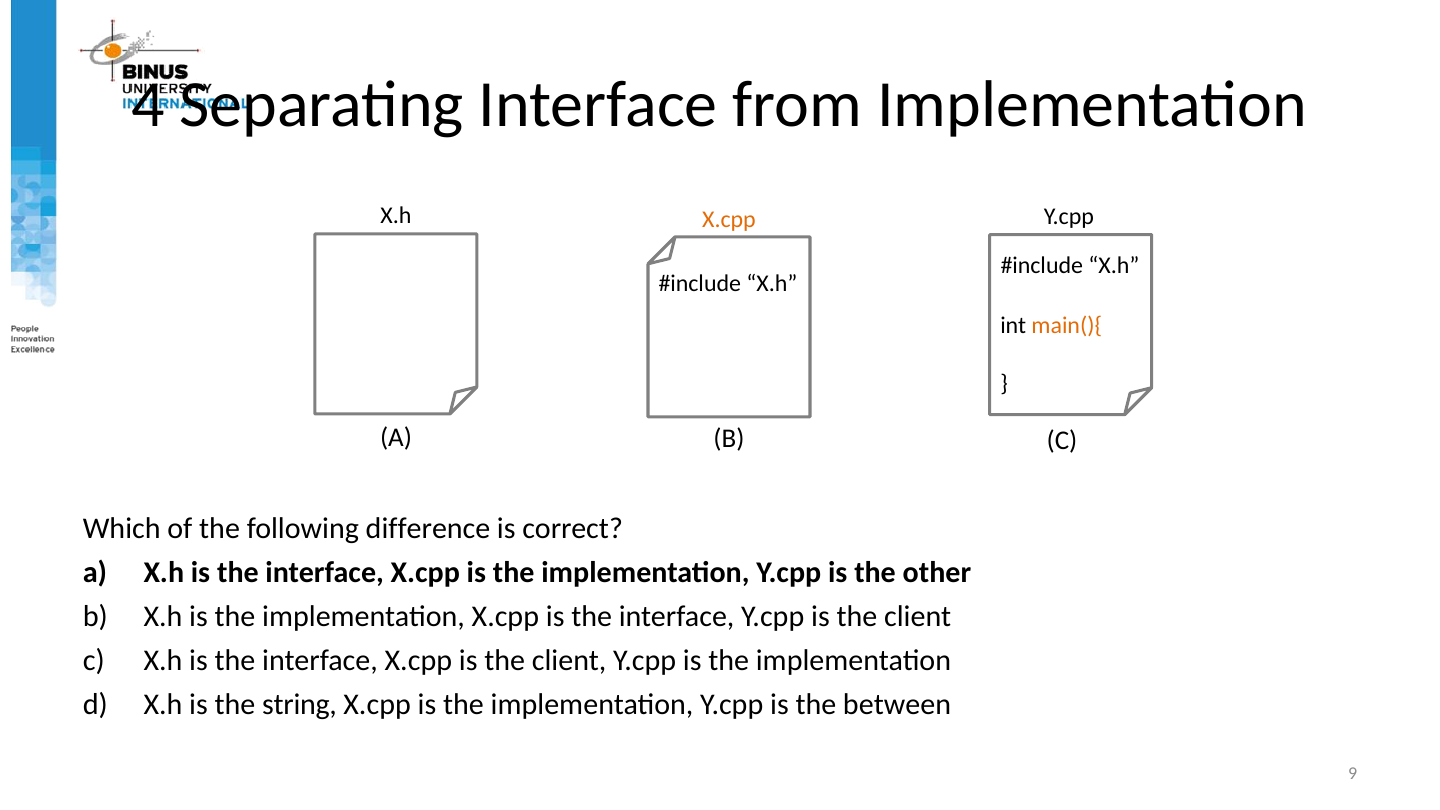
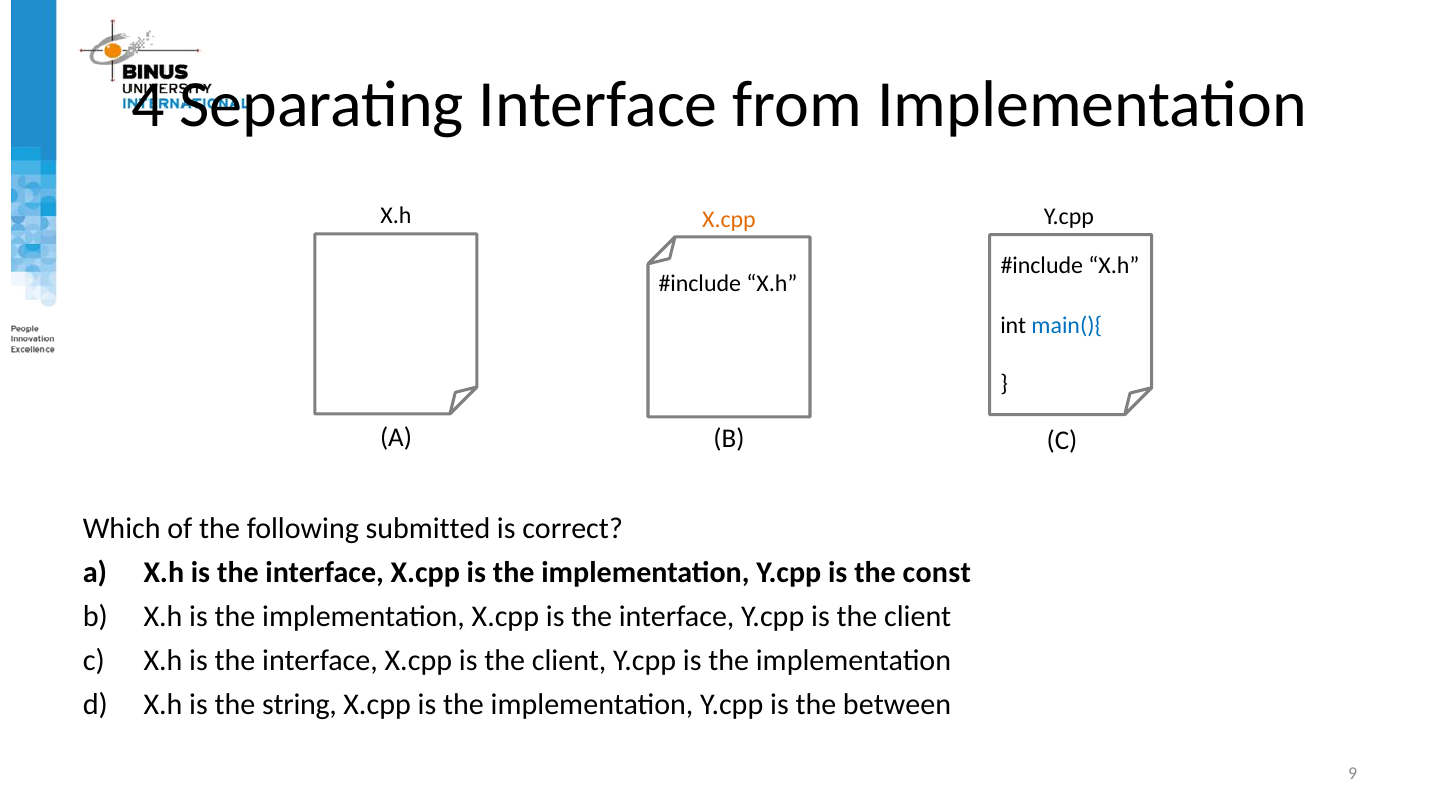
main(){ colour: orange -> blue (1067, 326)
difference: difference -> submitted (428, 529)
other: other -> const (937, 573)
